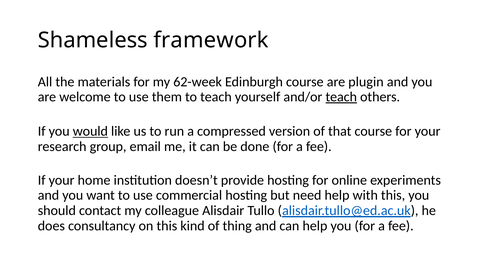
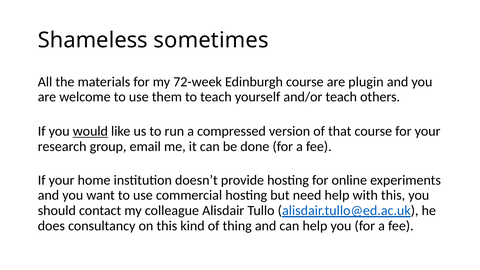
framework: framework -> sometimes (211, 40)
62-week: 62-week -> 72-week (198, 82)
teach underline: present -> none (341, 97)
